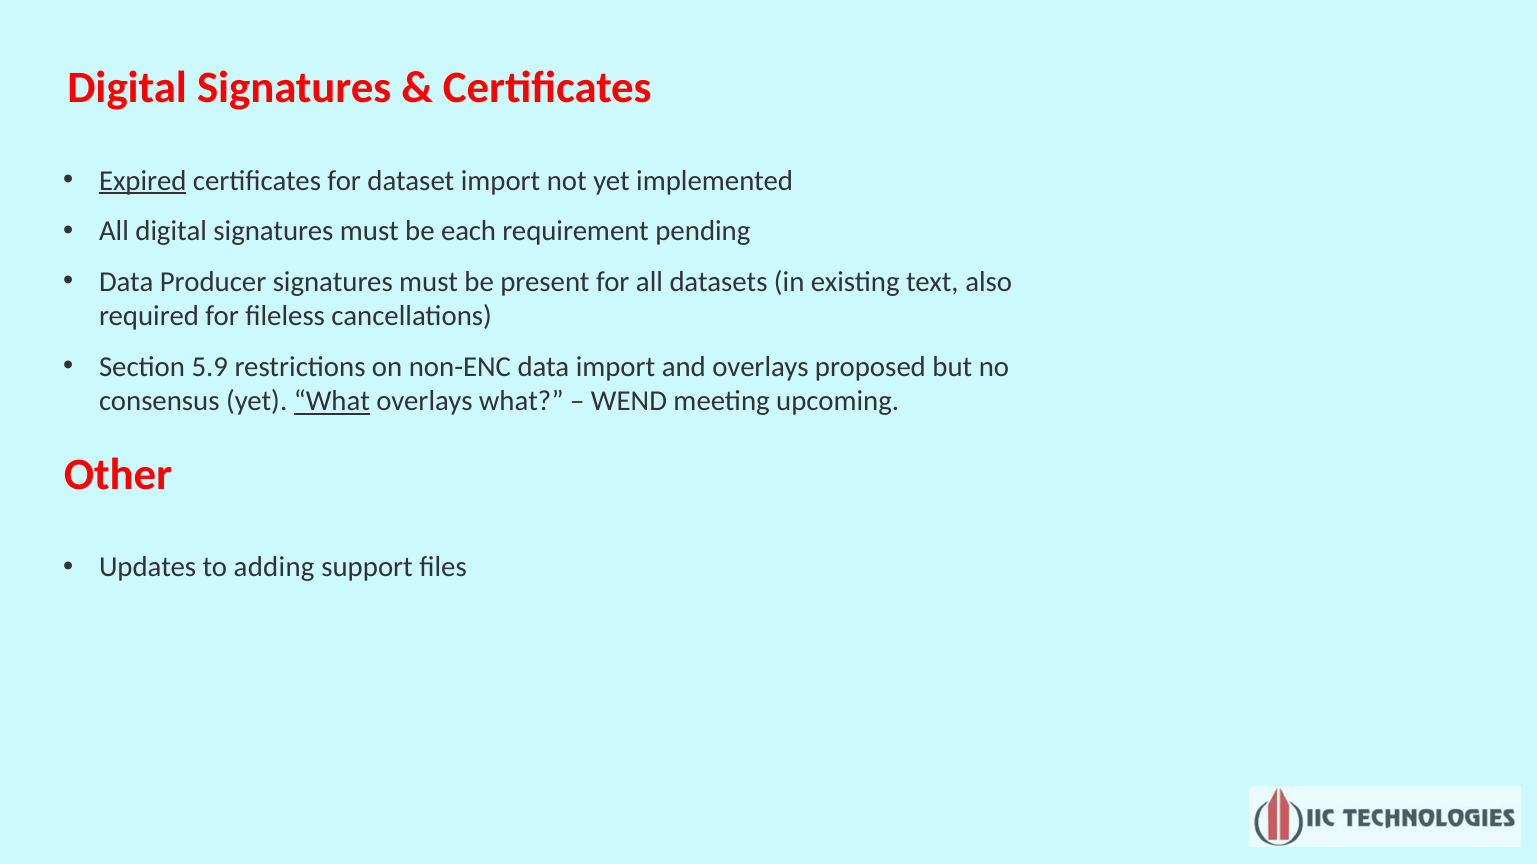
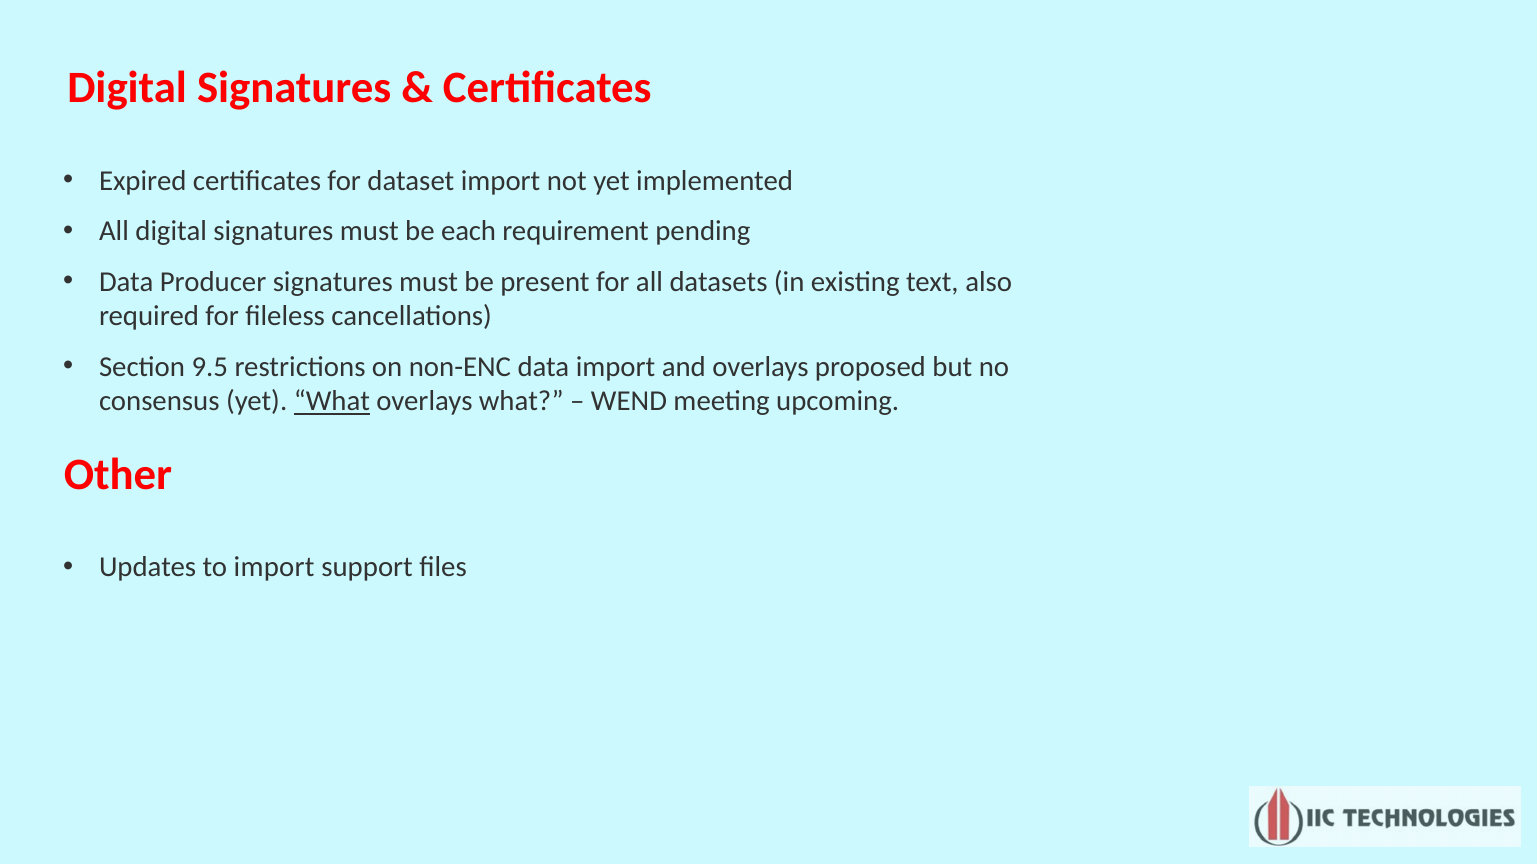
Expired underline: present -> none (143, 181)
5.9: 5.9 -> 9.5 (210, 367)
to adding: adding -> import (274, 568)
